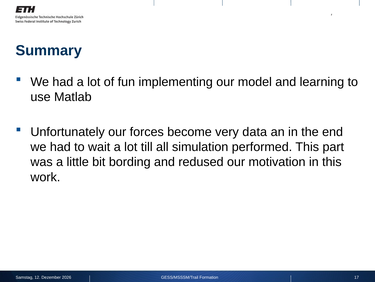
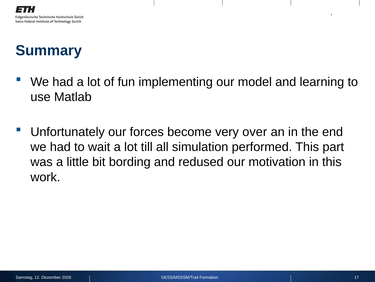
data: data -> over (255, 132)
